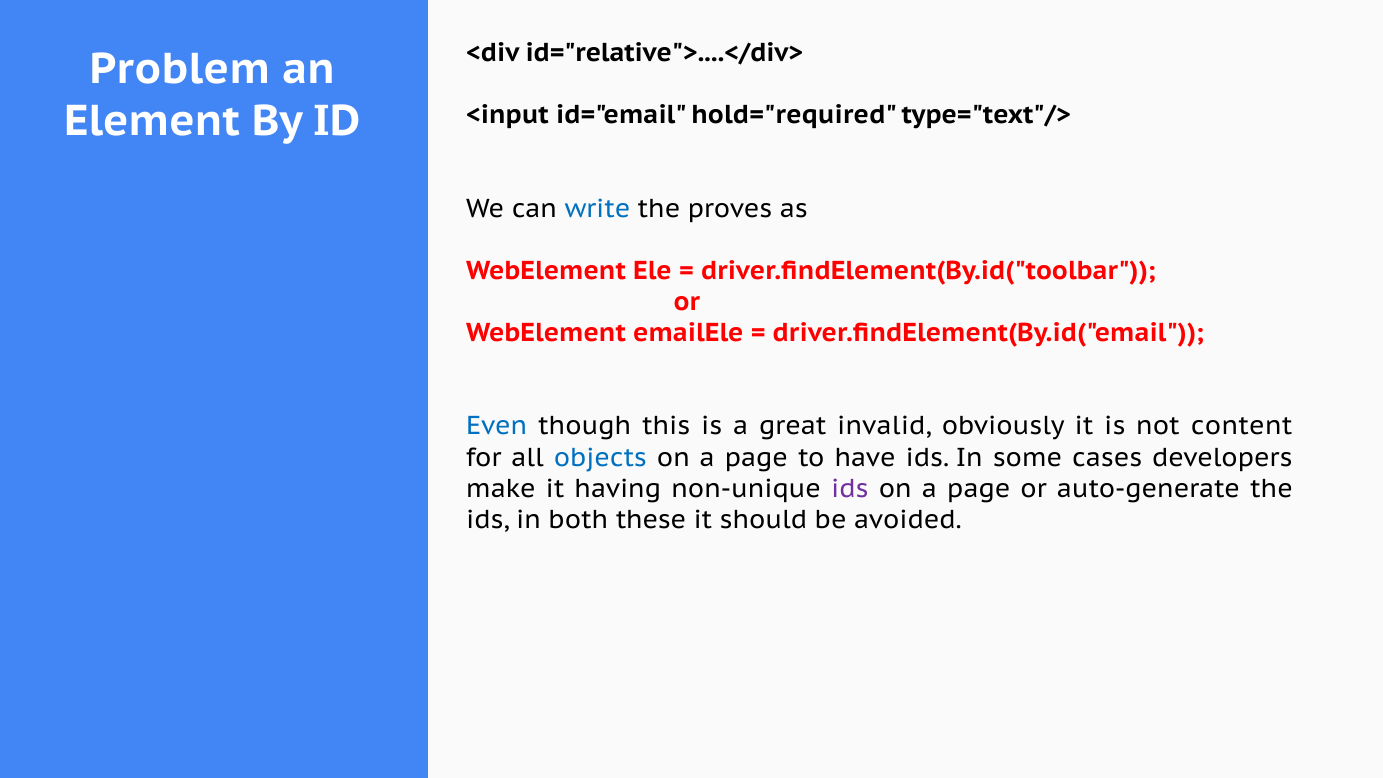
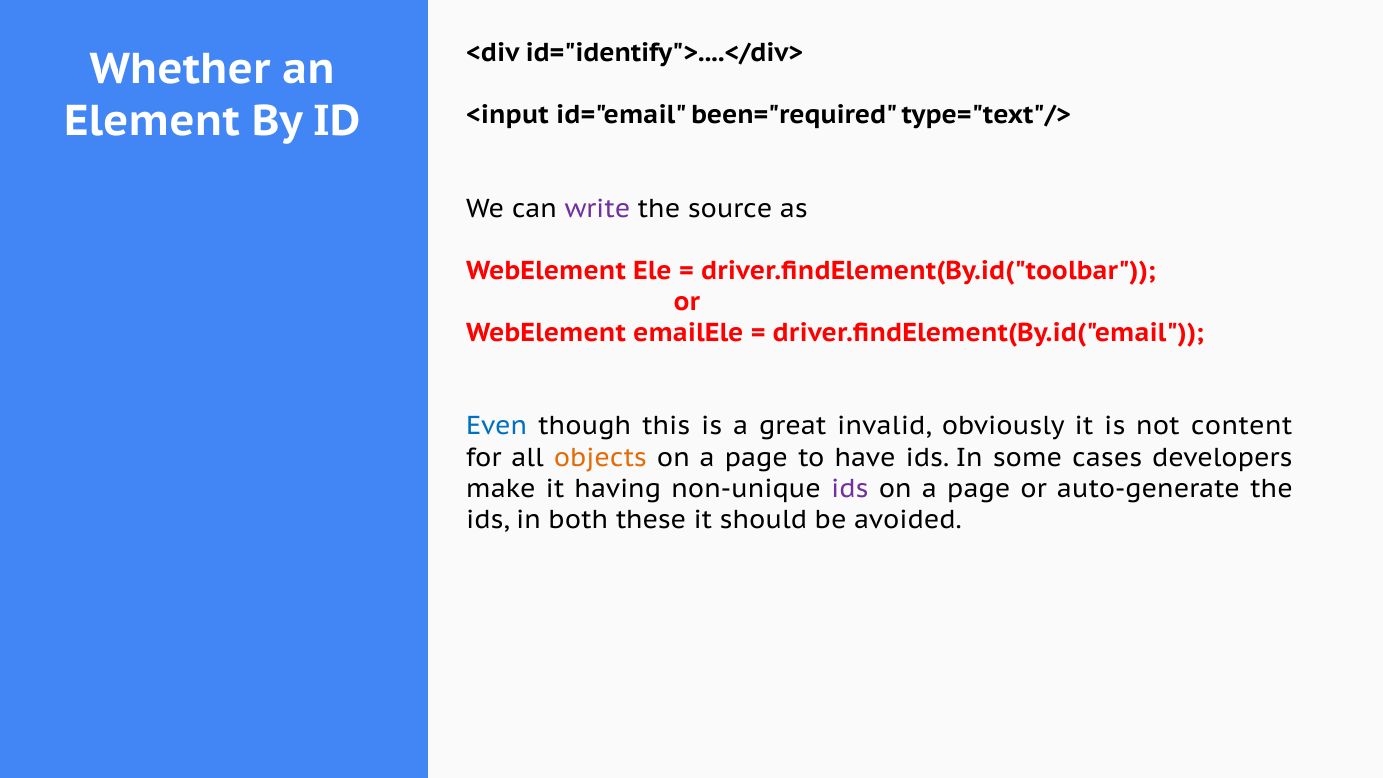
id="relative">....</div>: id="relative">....</div> -> id="identify">....</div> (664, 53)
Problem: Problem -> Whether (180, 69)
hold="required: hold="required -> been="required (794, 115)
write colour: blue -> purple (598, 209)
proves: proves -> source (730, 209)
objects colour: blue -> orange (600, 457)
